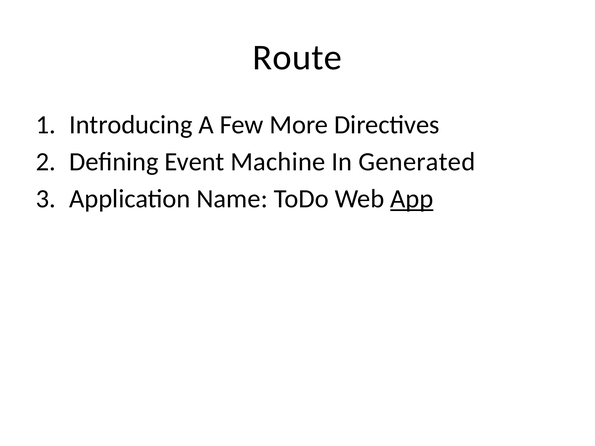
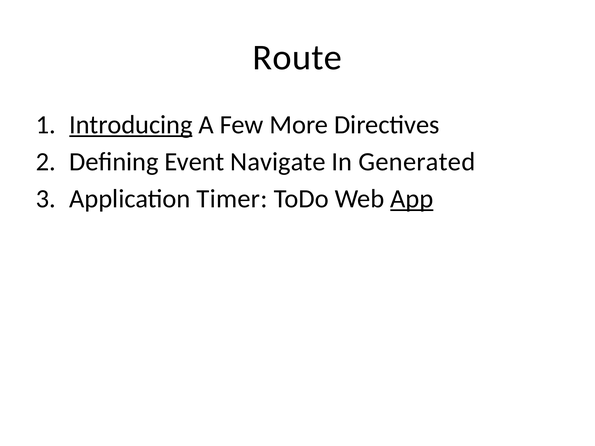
Introducing underline: none -> present (131, 125)
Machine: Machine -> Navigate (278, 162)
Name: Name -> Timer (232, 199)
